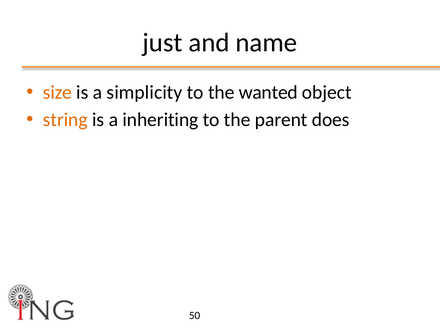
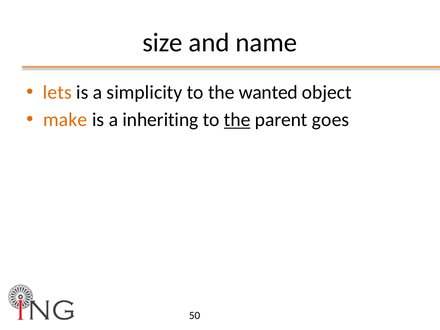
just: just -> size (163, 43)
size: size -> lets (57, 92)
string: string -> make (65, 120)
the underline: none -> present (237, 120)
does: does -> goes (331, 120)
